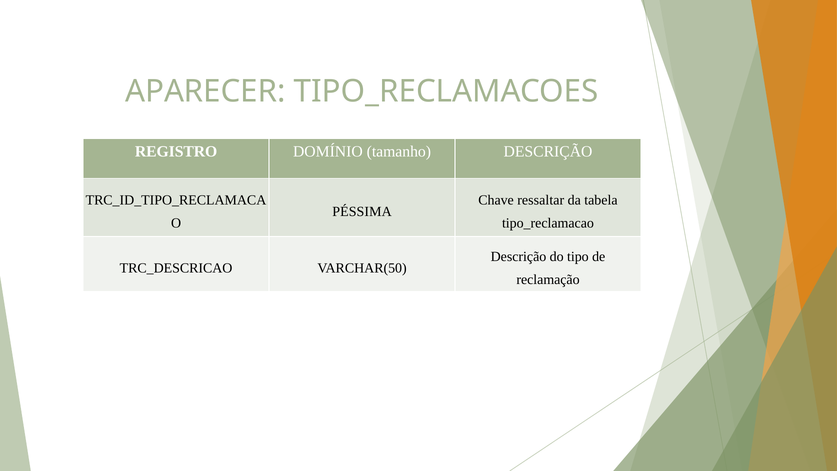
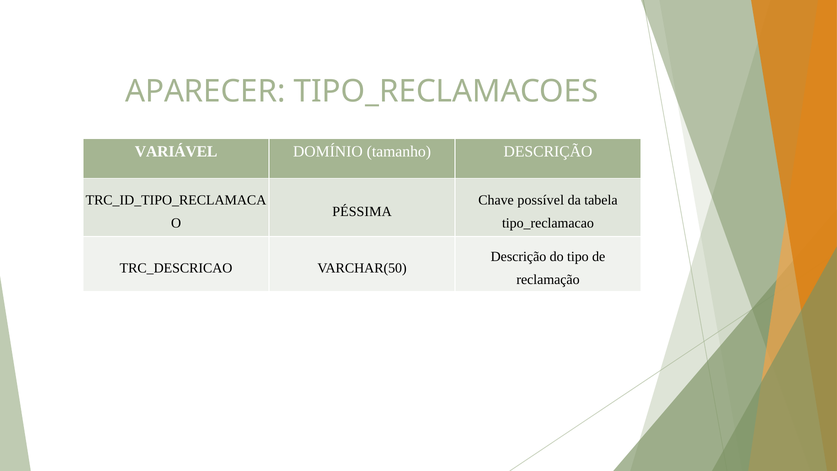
REGISTRO: REGISTRO -> VARIÁVEL (176, 152)
ressaltar: ressaltar -> possível (541, 200)
